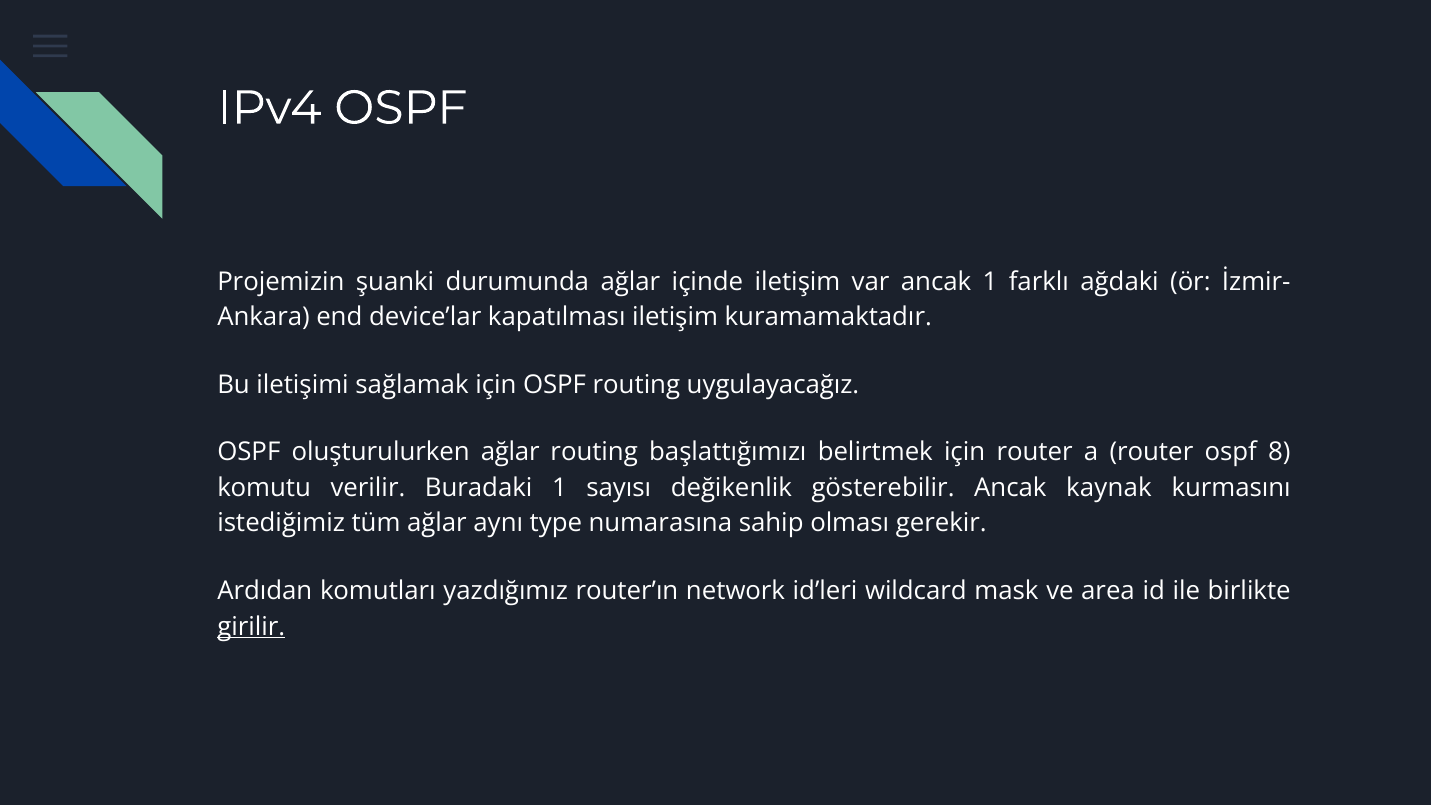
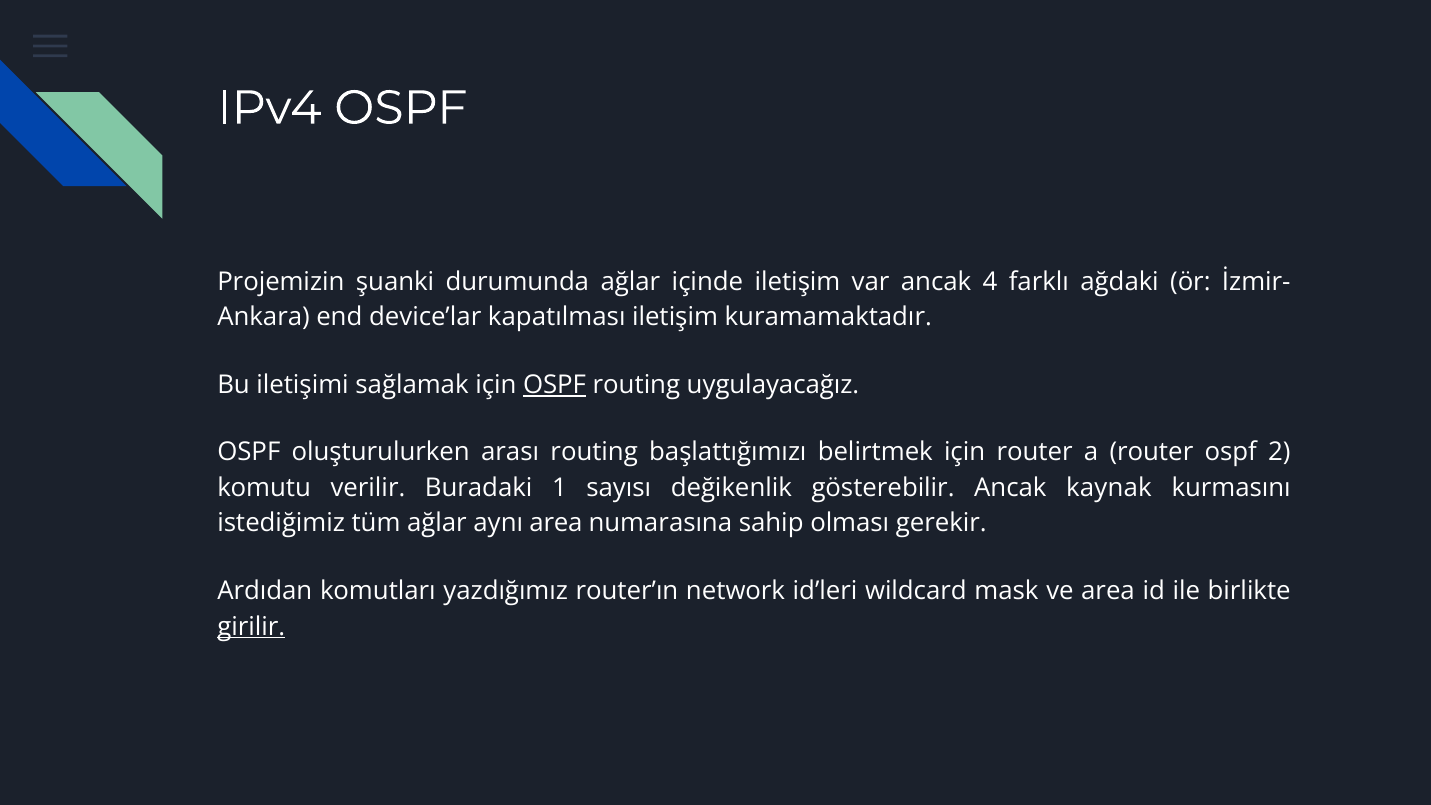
ancak 1: 1 -> 4 (990, 282)
OSPF underline: none -> present (555, 385)
oluşturulurken ağlar: ağlar -> arası (510, 452)
8: 8 -> 2 (1279, 452)
aynı type: type -> area (556, 523)
